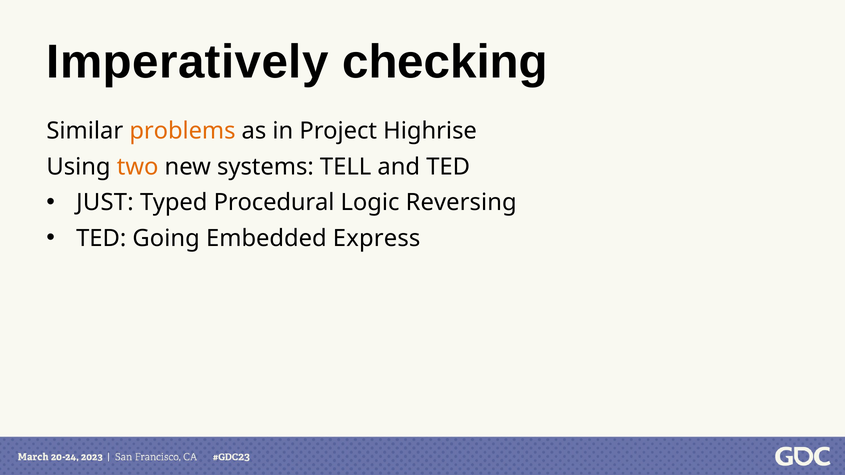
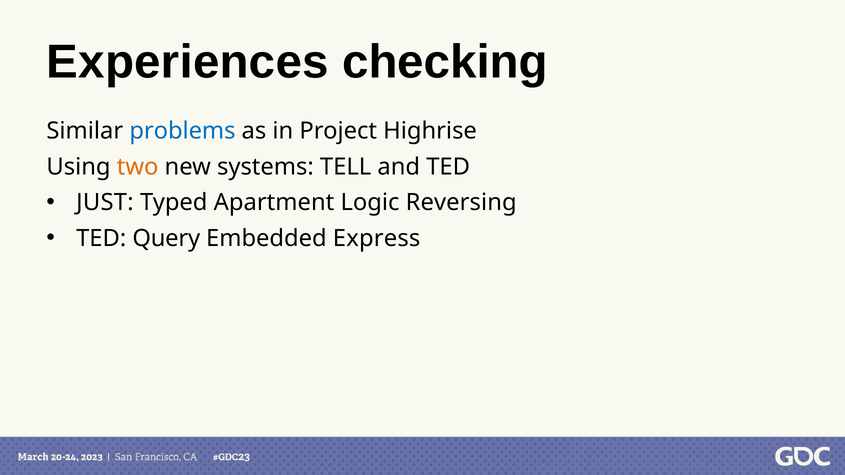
Imperatively: Imperatively -> Experiences (188, 62)
problems colour: orange -> blue (182, 131)
Procedural: Procedural -> Apartment (274, 203)
Going: Going -> Query (166, 238)
